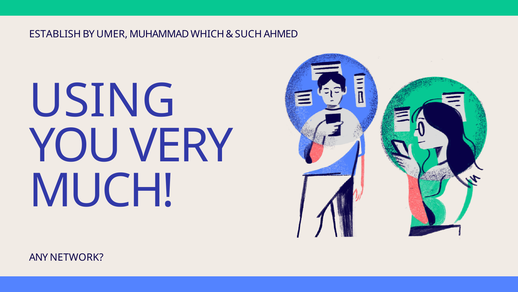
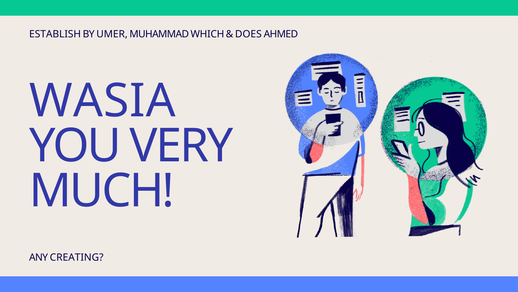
SUCH: SUCH -> DOES (248, 34)
USING: USING -> WASIA (102, 101)
NETWORK: NETWORK -> CREATING (77, 257)
